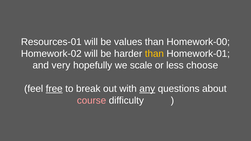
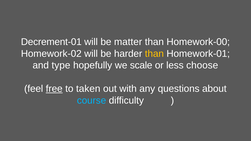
Resources-01: Resources-01 -> Decrement-01 (51, 42)
values: values -> matter (128, 42)
very: very -> type (61, 65)
break: break -> taken (88, 89)
any underline: present -> none (147, 89)
course colour: pink -> light blue (92, 101)
